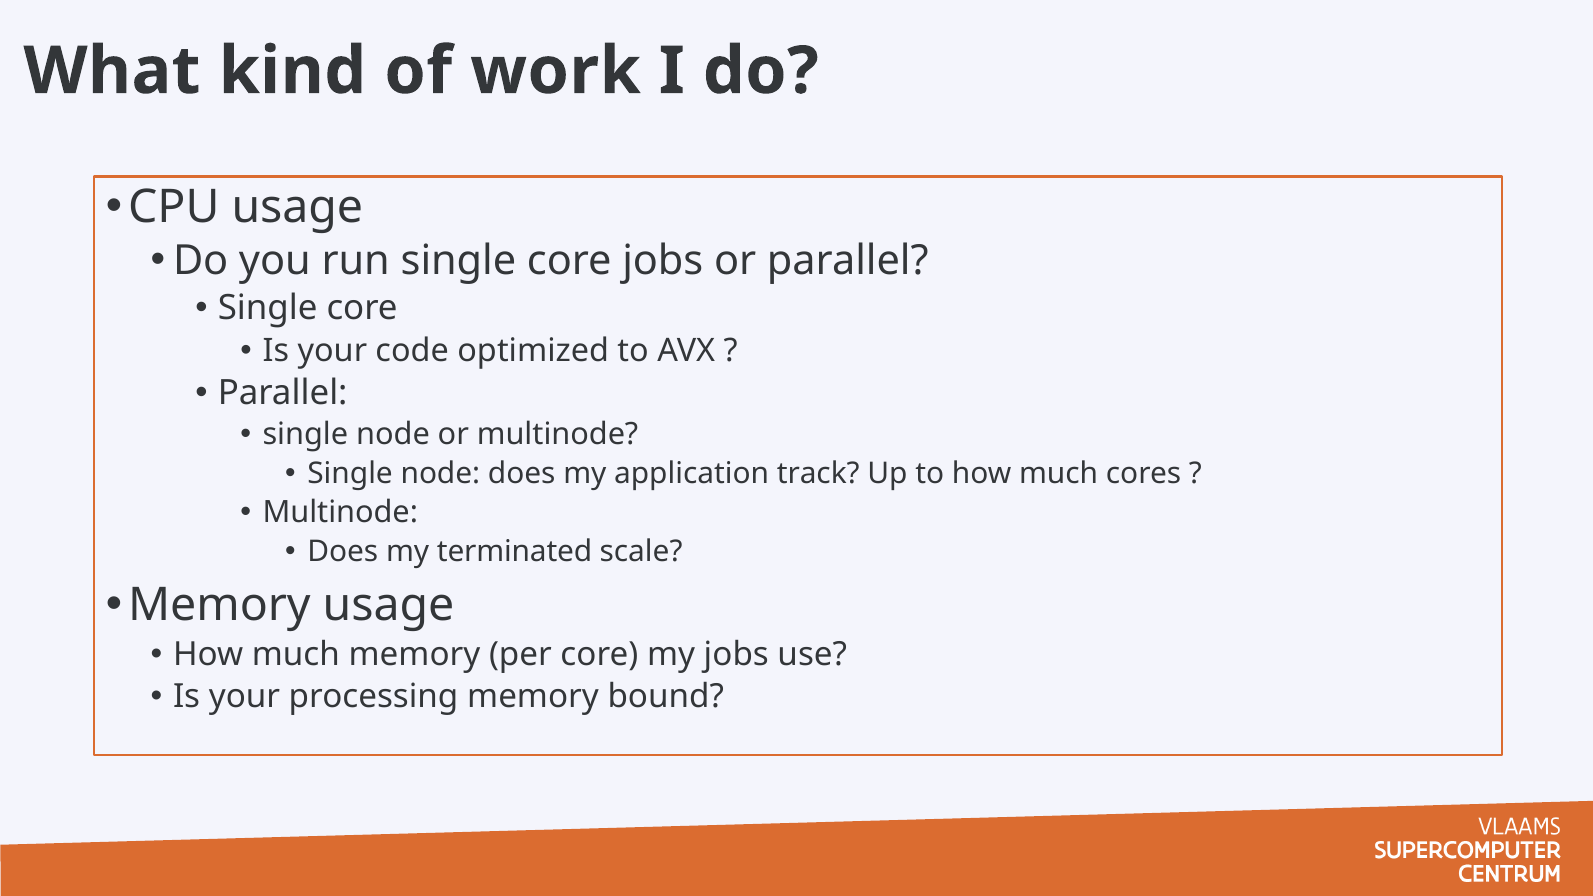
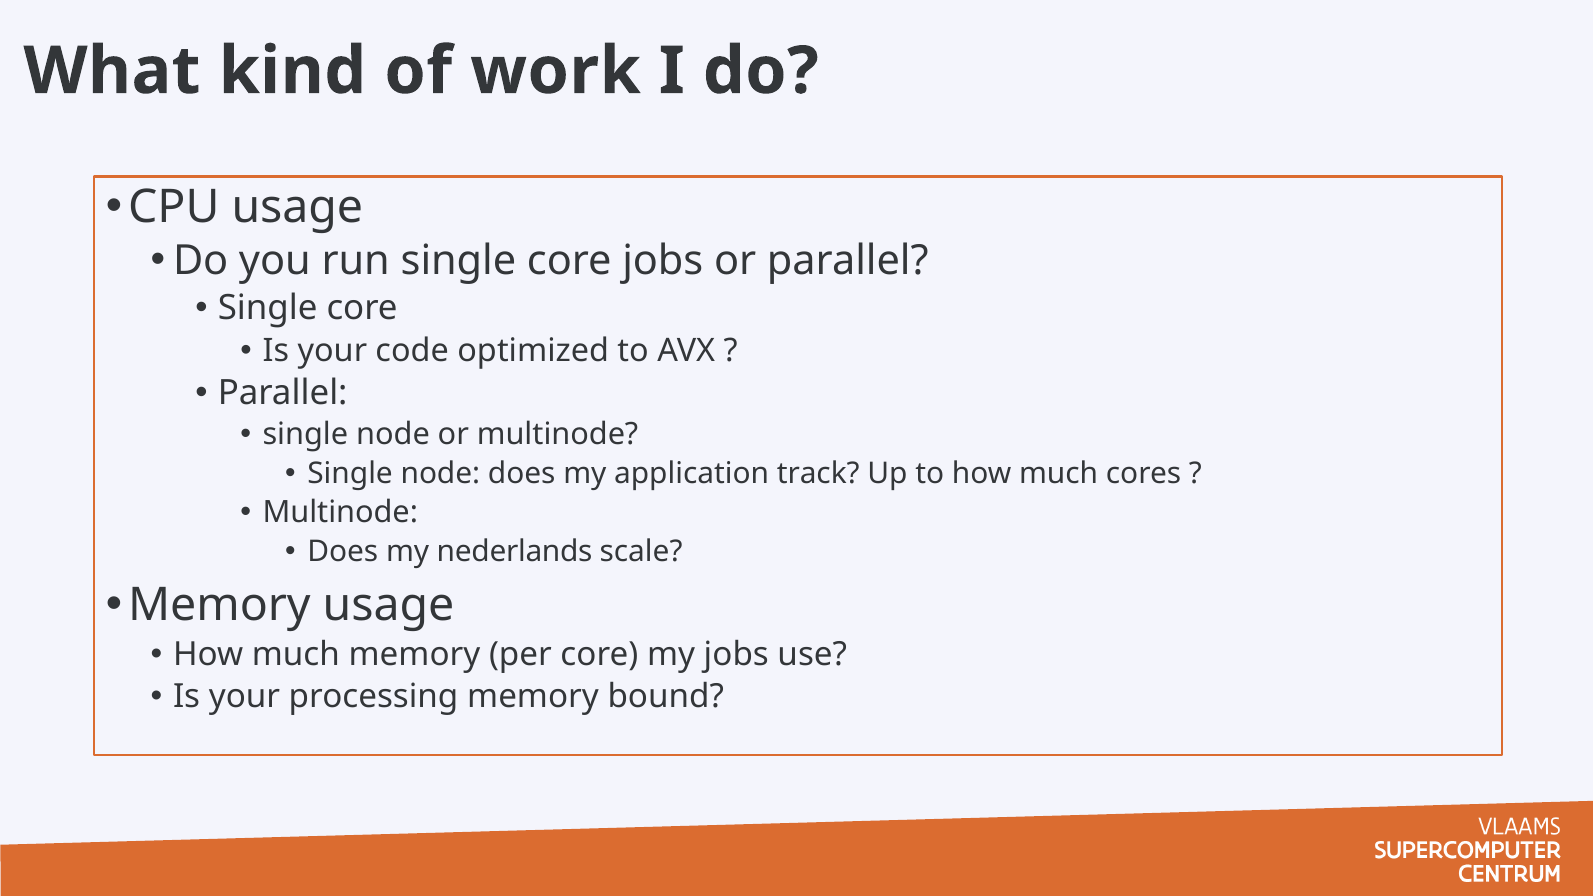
terminated: terminated -> nederlands (515, 552)
